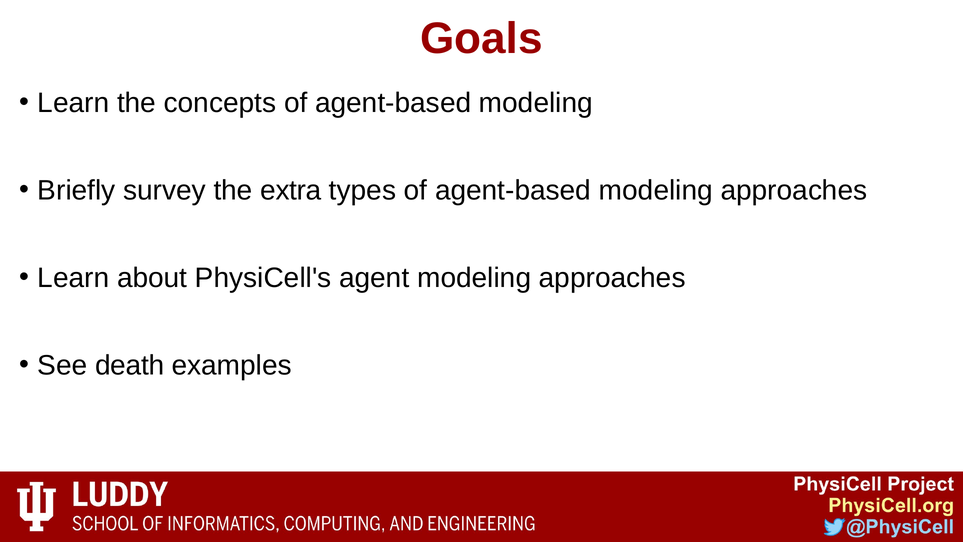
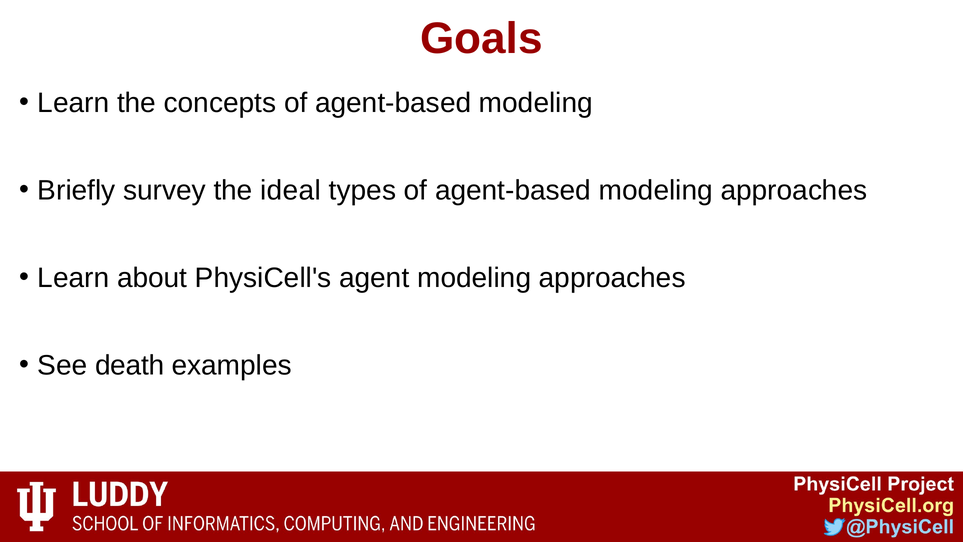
extra: extra -> ideal (291, 190)
